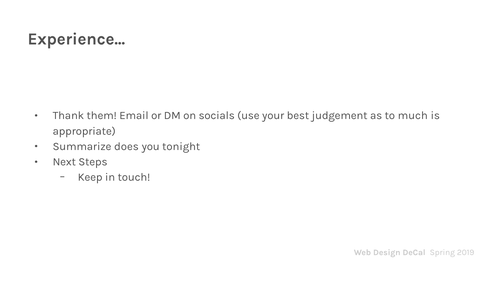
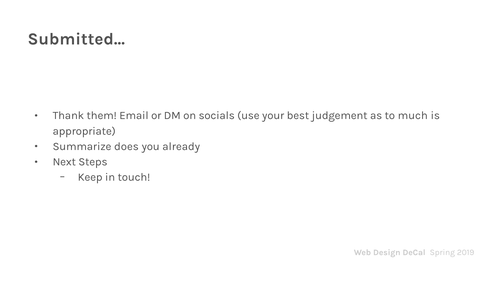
Experience: Experience -> Submitted (76, 39)
tonight: tonight -> already (181, 146)
